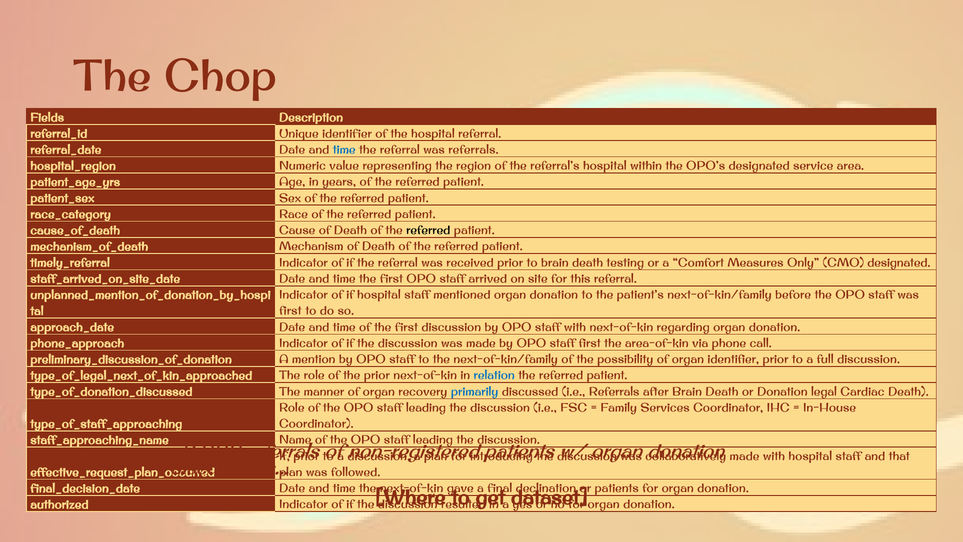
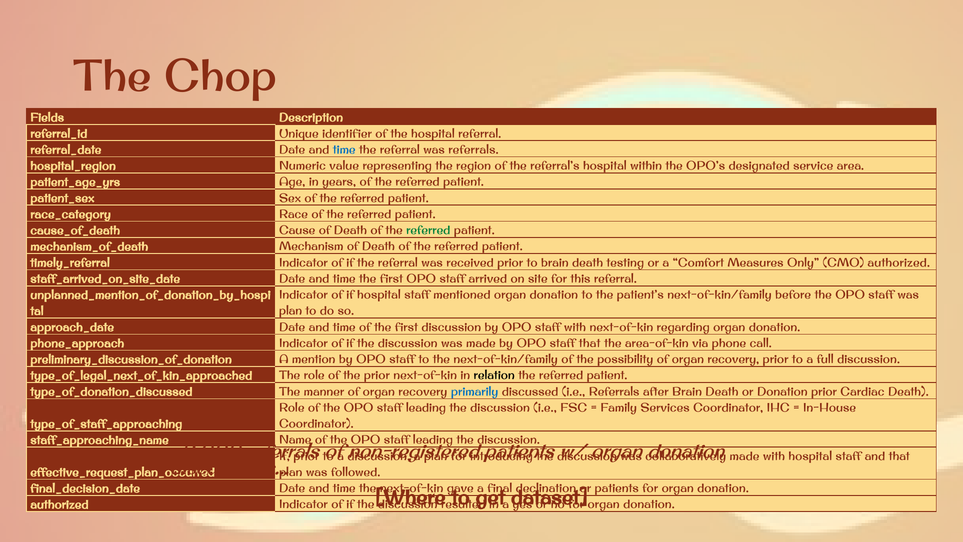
referred colour: black -> green (428, 230)
CMO designated: designated -> authorized (899, 262)
first: first -> plan (291, 311)
staff first: first -> that (590, 343)
possibility of organ identifier: identifier -> recovery (733, 359)
relation colour: blue -> black (494, 375)
Donation legal: legal -> prior (824, 391)
